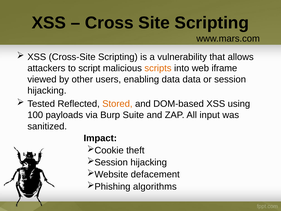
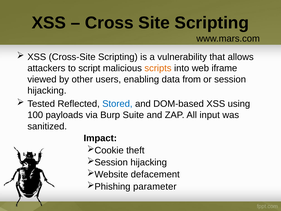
data data: data -> from (192, 79)
Stored colour: orange -> blue (117, 104)
algorithms: algorithms -> parameter (155, 186)
